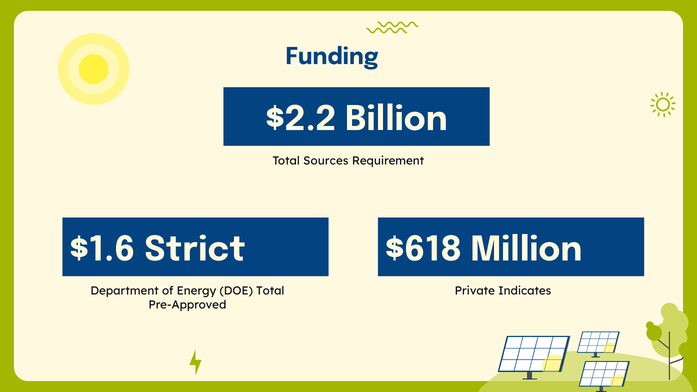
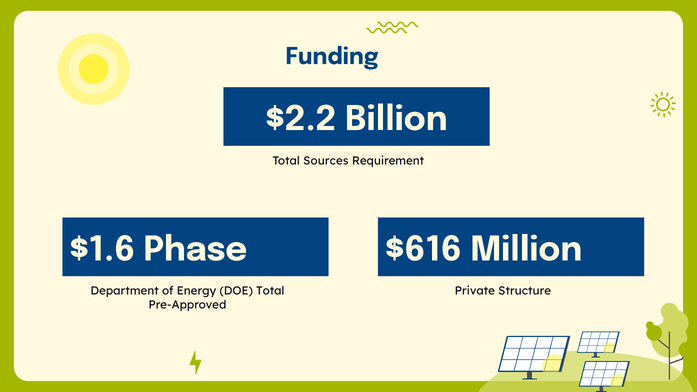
Strict: Strict -> Phase (195, 249)
$618: $618 -> $616 (423, 249)
Indicates: Indicates -> Structure (525, 291)
